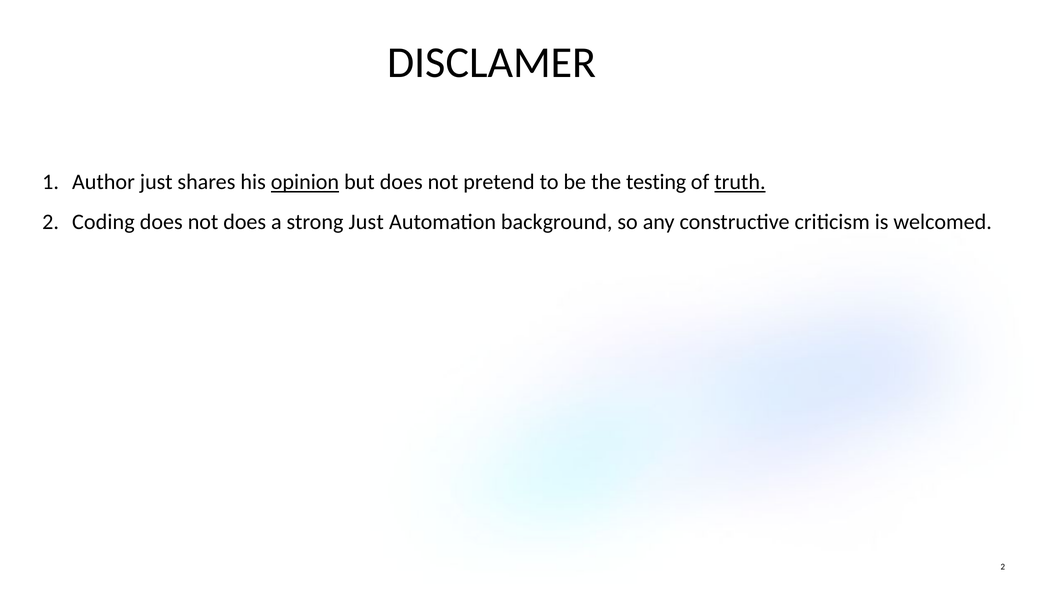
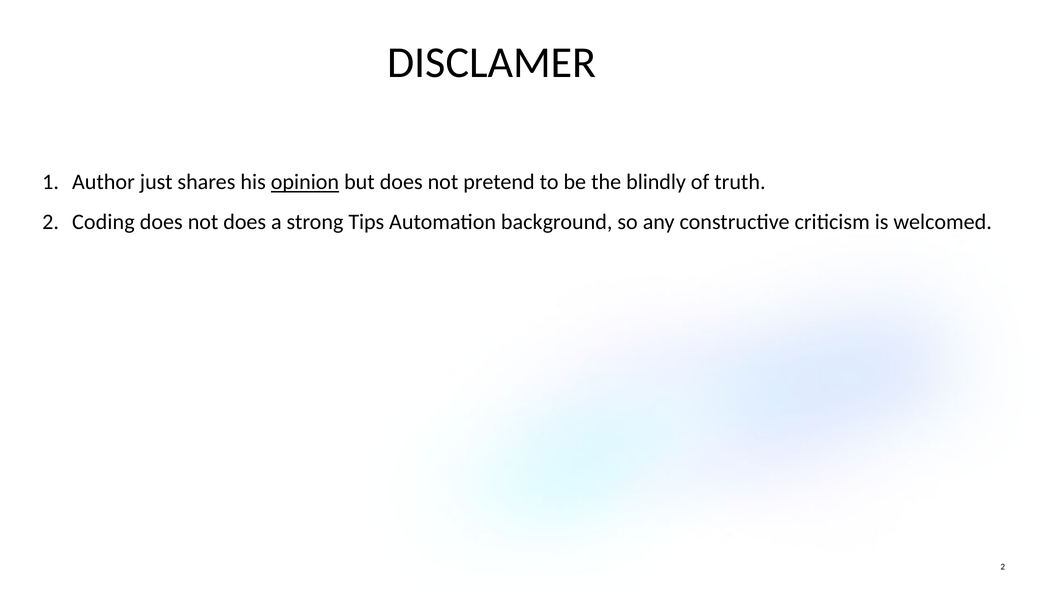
testing: testing -> blindly (656, 182)
truth underline: present -> none (740, 182)
strong Just: Just -> Tips (366, 222)
